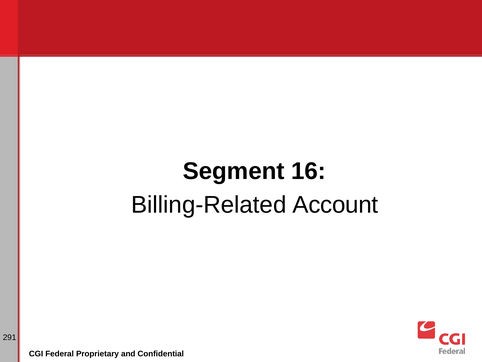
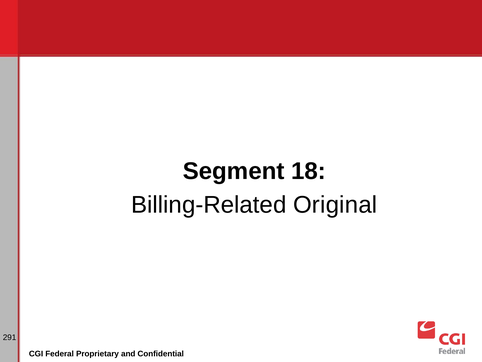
16: 16 -> 18 (309, 171)
Account: Account -> Original (335, 205)
